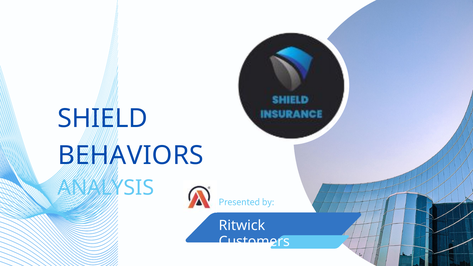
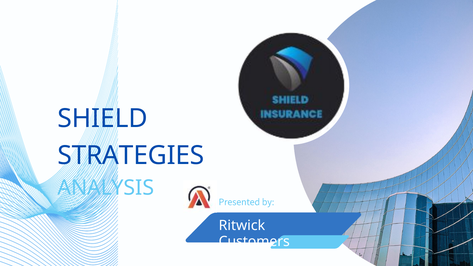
BEHAVIORS: BEHAVIORS -> STRATEGIES (131, 155)
